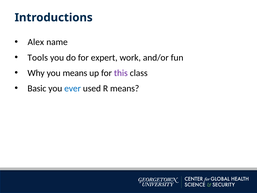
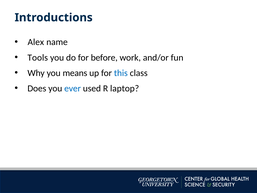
expert: expert -> before (104, 57)
this colour: purple -> blue (121, 73)
Basic: Basic -> Does (37, 88)
R means: means -> laptop (125, 88)
